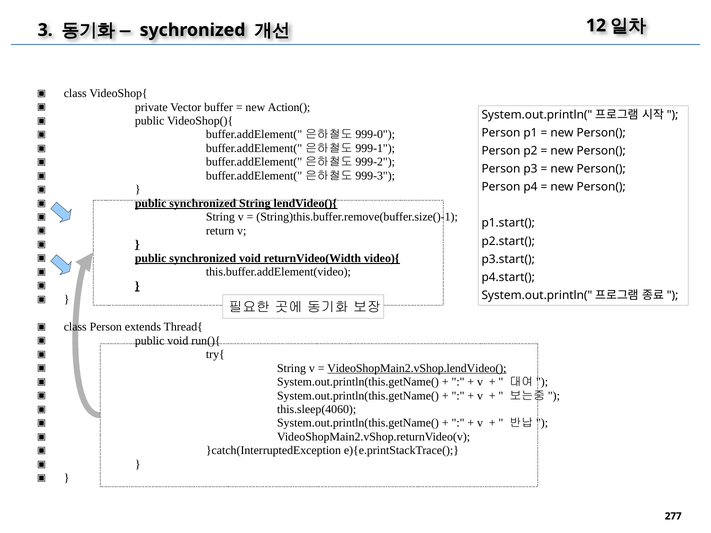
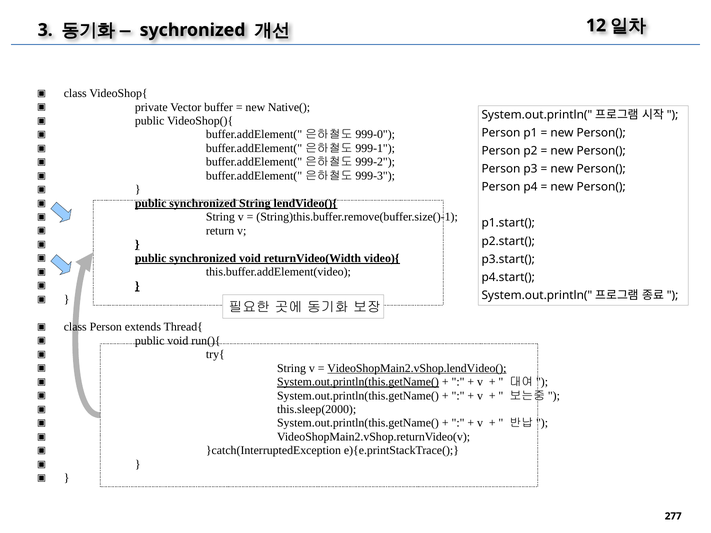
Action(: Action( -> Native( (289, 107)
System.out.println(this.getName( underline: none -> present (358, 382)
this.sleep(4060: this.sleep(4060 -> this.sleep(2000 (317, 410)
